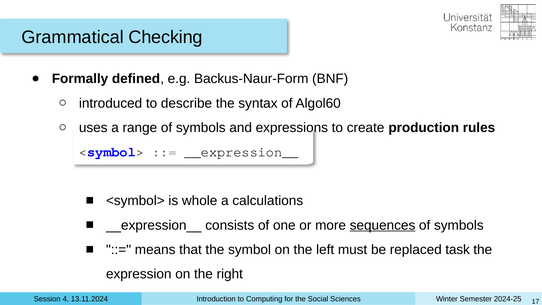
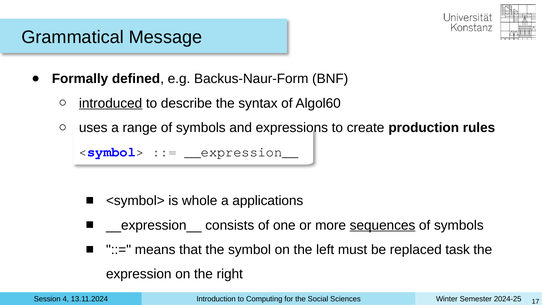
Checking: Checking -> Message (166, 37)
introduced underline: none -> present (111, 103)
calculations: calculations -> applications (268, 201)
